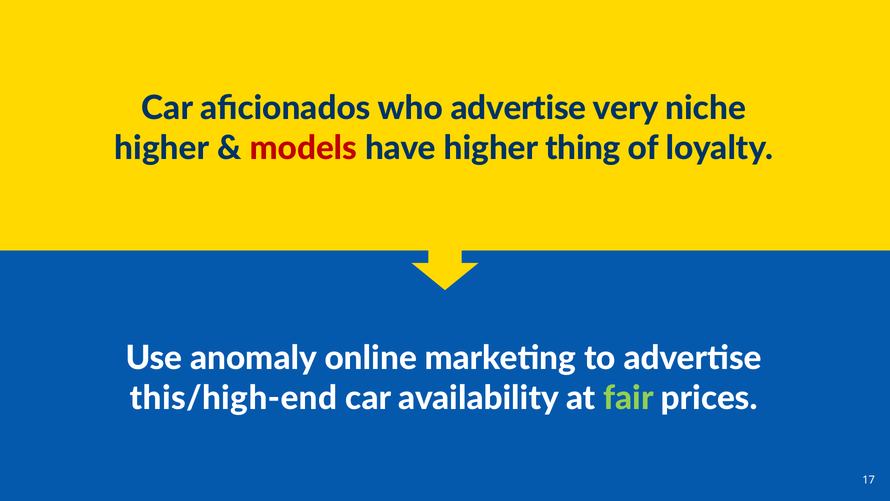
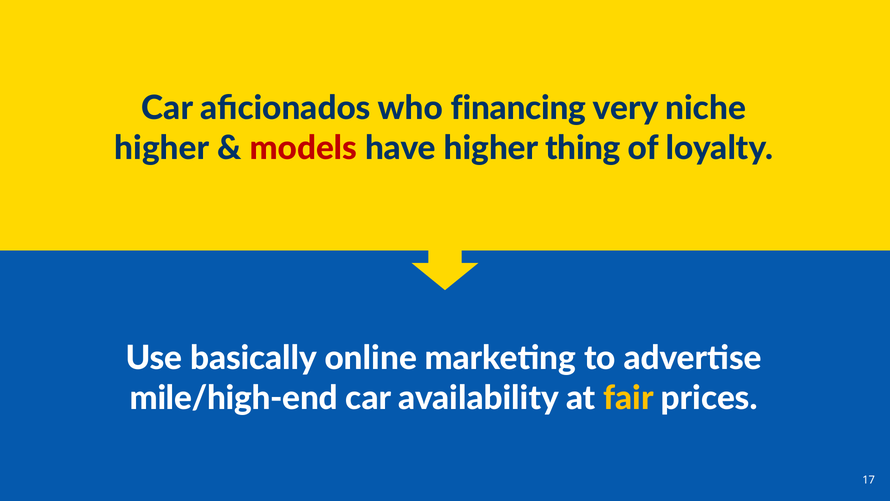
who advertise: advertise -> financing (518, 108)
anomaly: anomaly -> basically (254, 358)
this/high-end: this/high-end -> mile/high-end (234, 398)
fair colour: light green -> yellow (629, 398)
